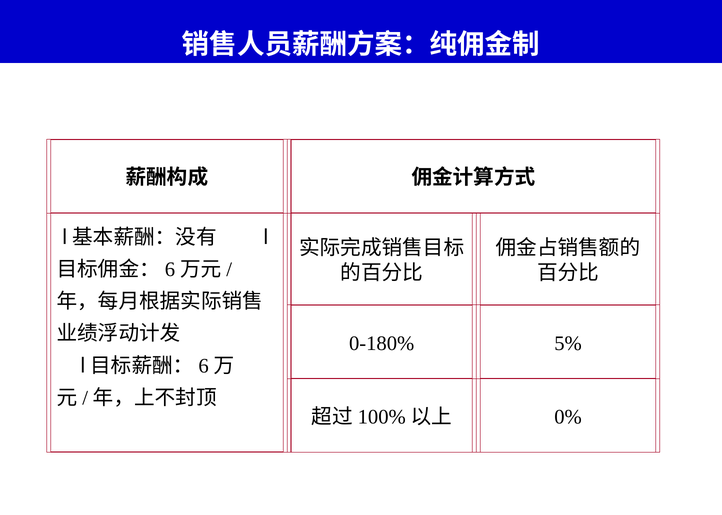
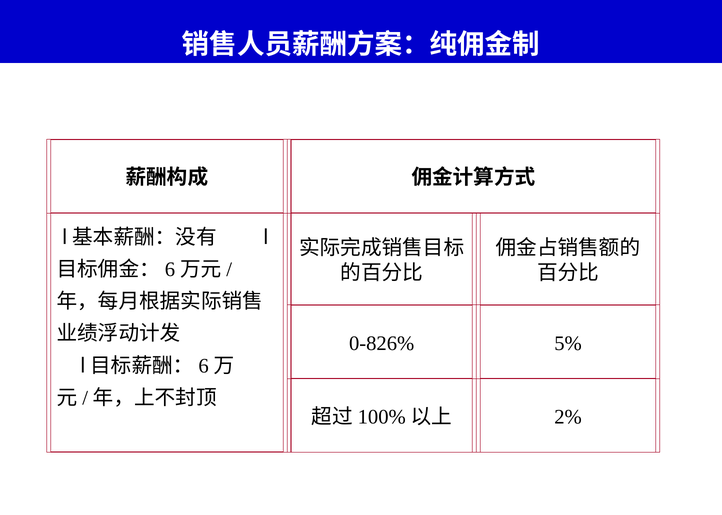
0-180%: 0-180% -> 0-826% (382, 344)
0%: 0% -> 2% (568, 417)
